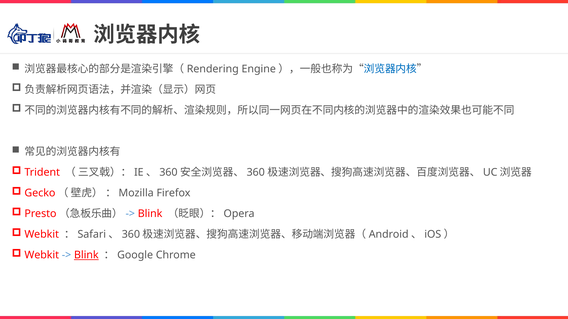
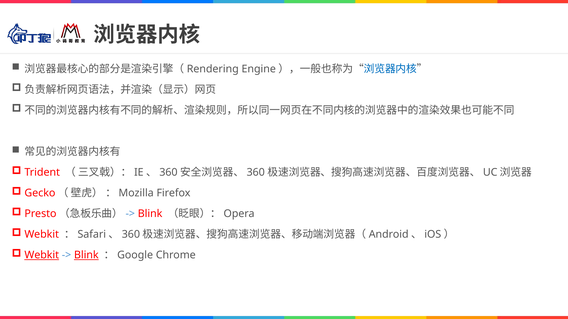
Webkit underline: none -> present (42, 255)
